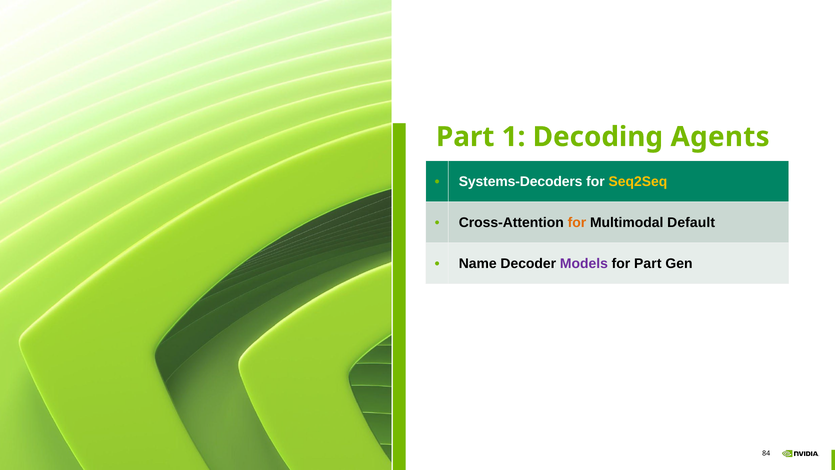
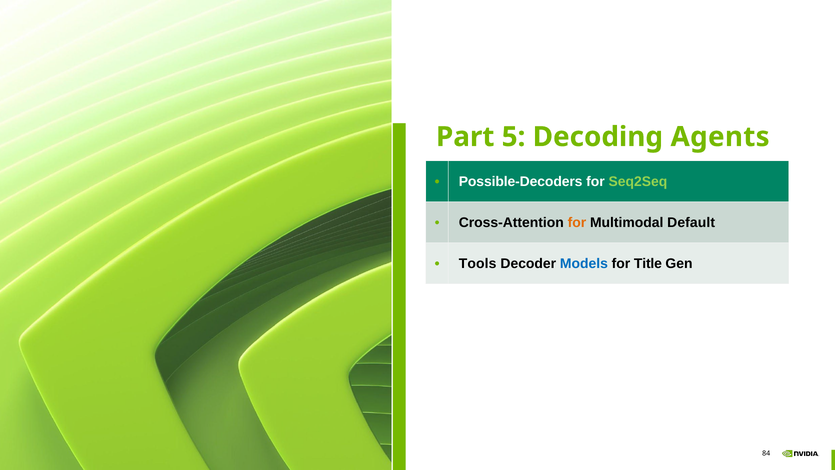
1: 1 -> 5 (514, 137)
Systems-Decoders: Systems-Decoders -> Possible-Decoders (521, 181)
Seq2Seq colour: yellow -> light green (638, 181)
Name: Name -> Tools (478, 263)
Models colour: purple -> blue (584, 263)
for Part: Part -> Title (648, 263)
